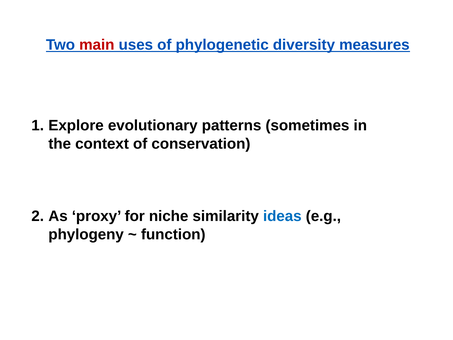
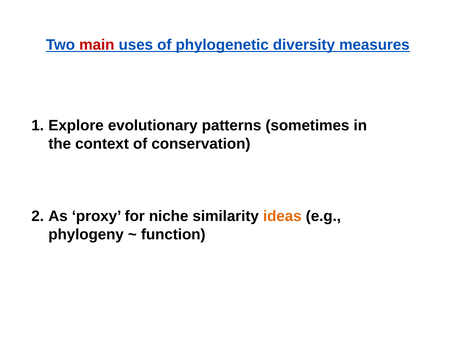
ideas colour: blue -> orange (282, 216)
